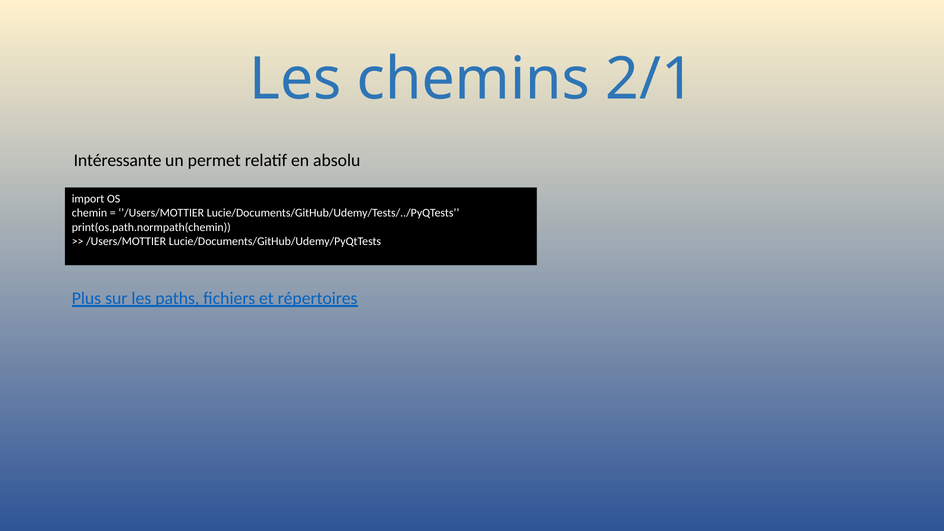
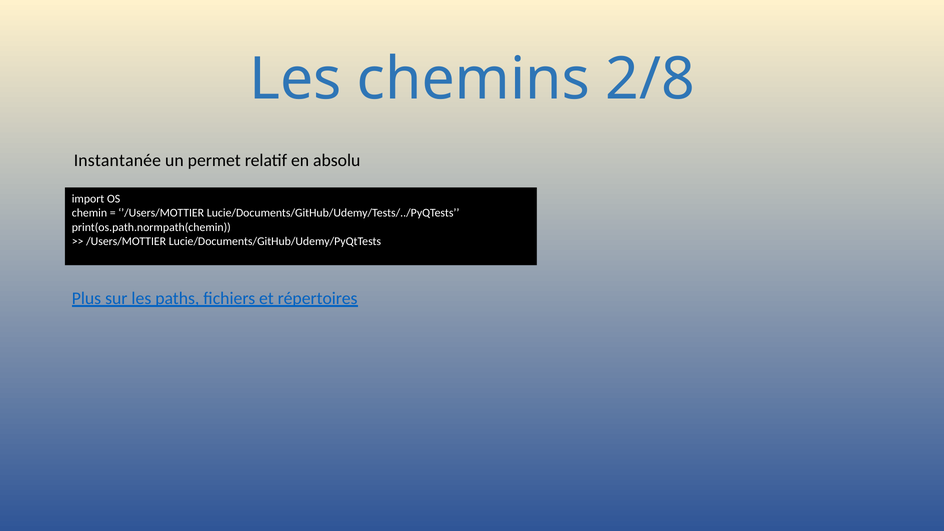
2/1: 2/1 -> 2/8 (650, 79)
Intéressante: Intéressante -> Instantanée (117, 160)
